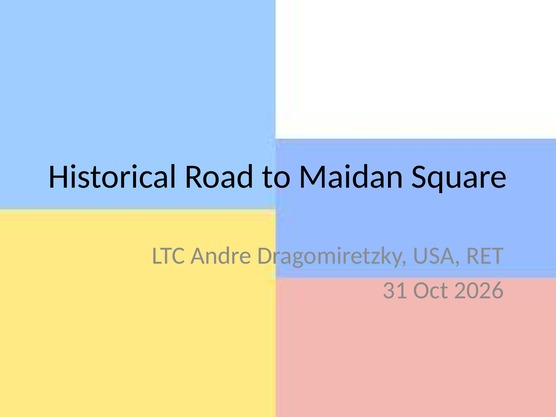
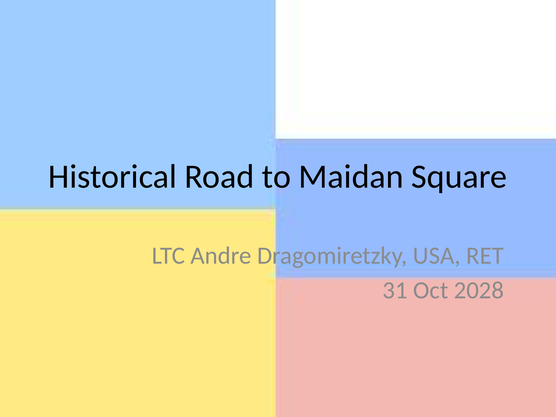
2026: 2026 -> 2028 (479, 290)
